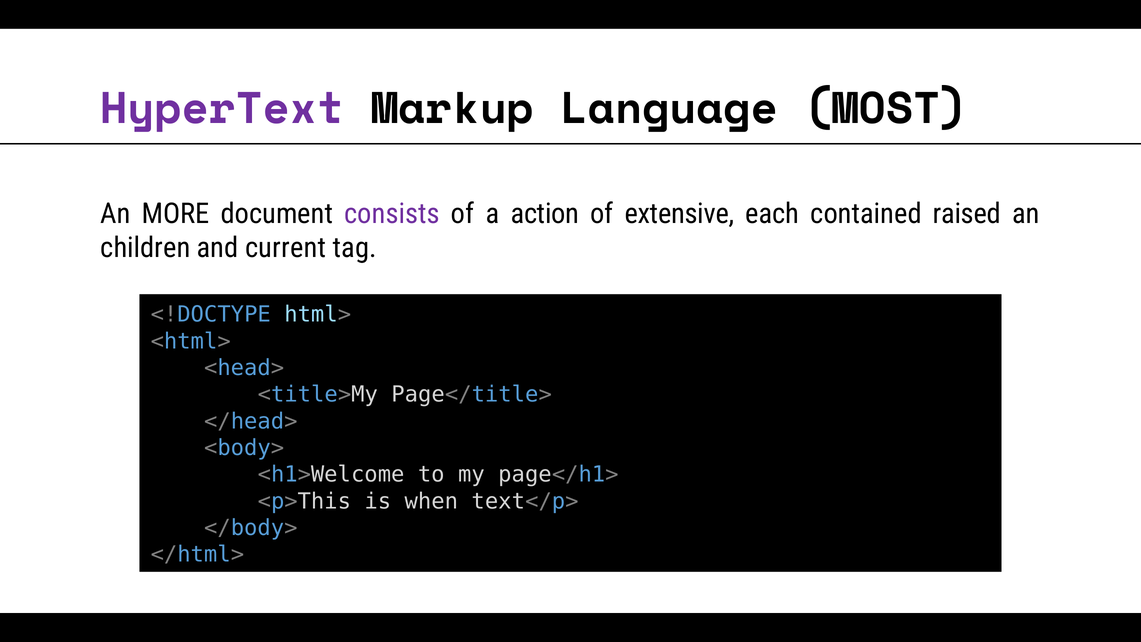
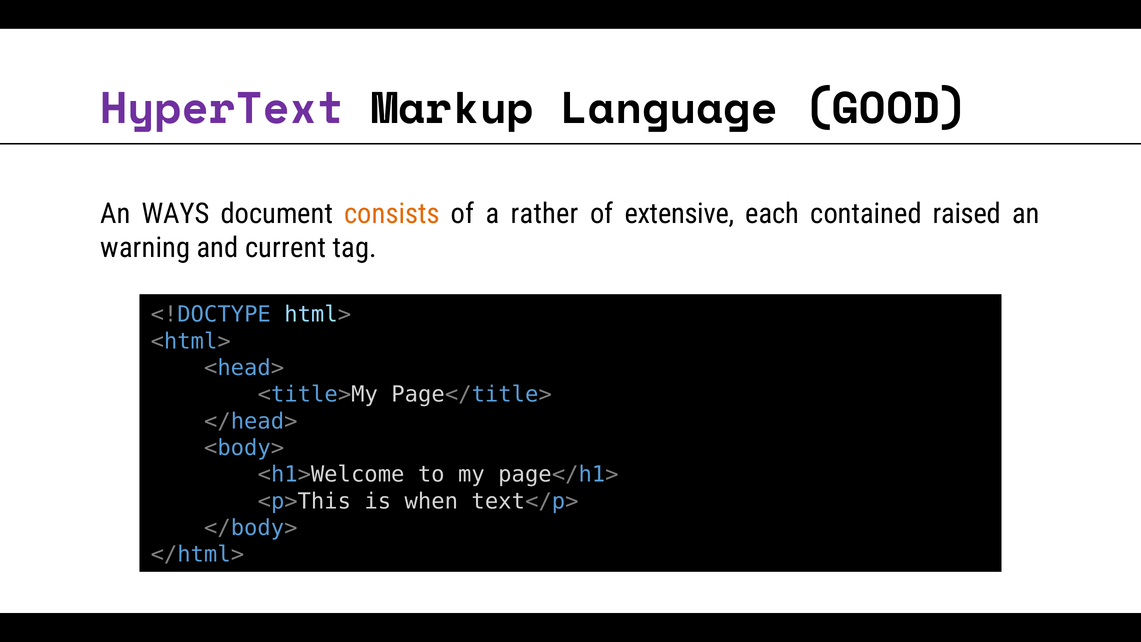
MOST: MOST -> GOOD (886, 108)
MORE: MORE -> WAYS (176, 214)
consists colour: purple -> orange (392, 214)
action: action -> rather (545, 214)
children: children -> warning (145, 248)
